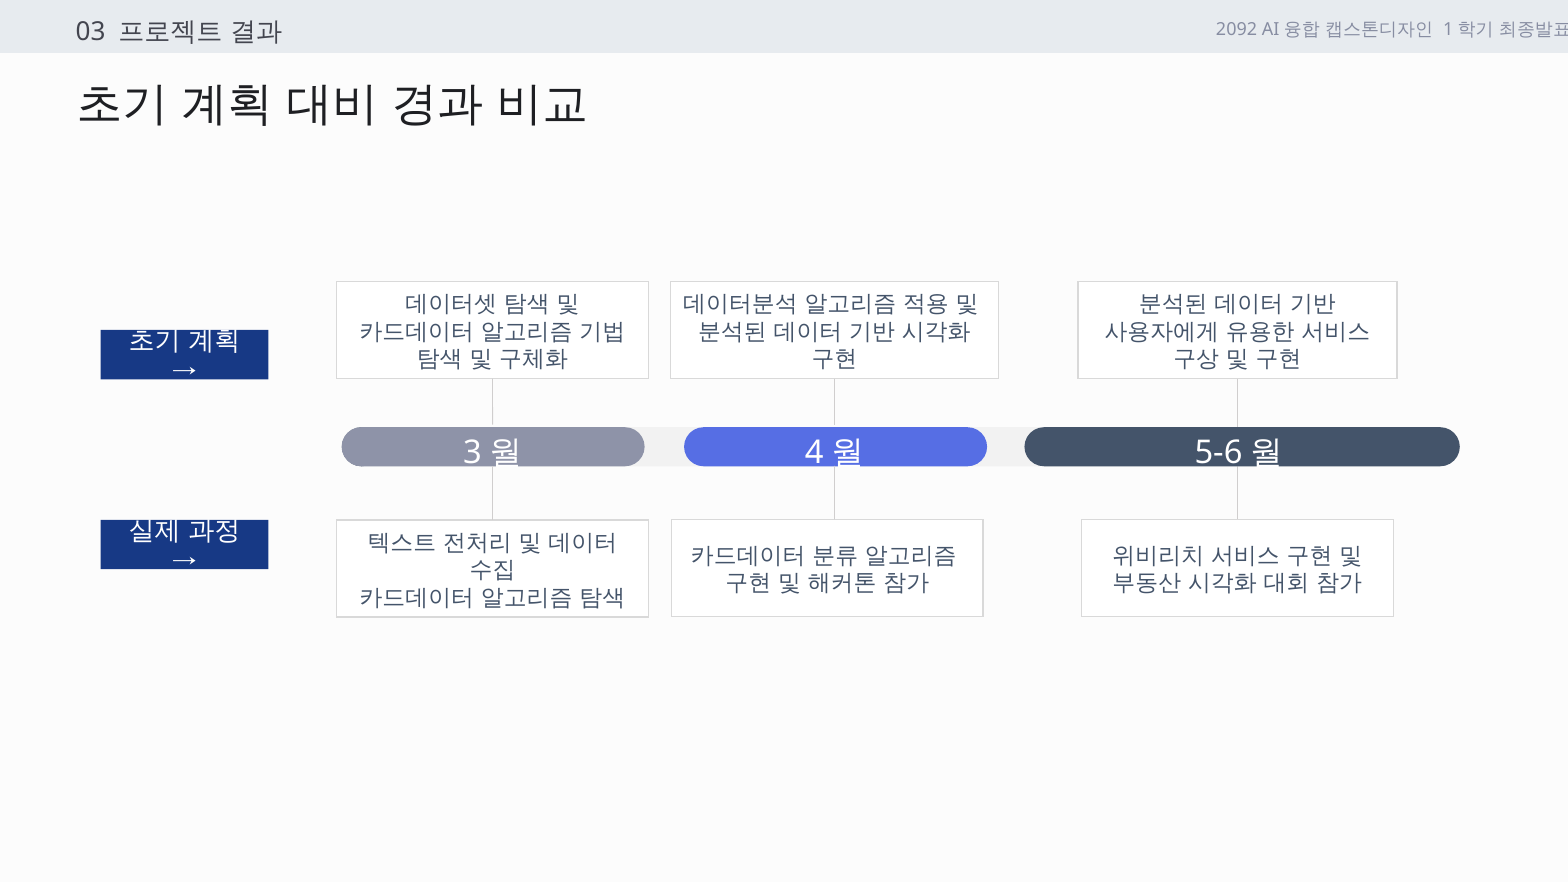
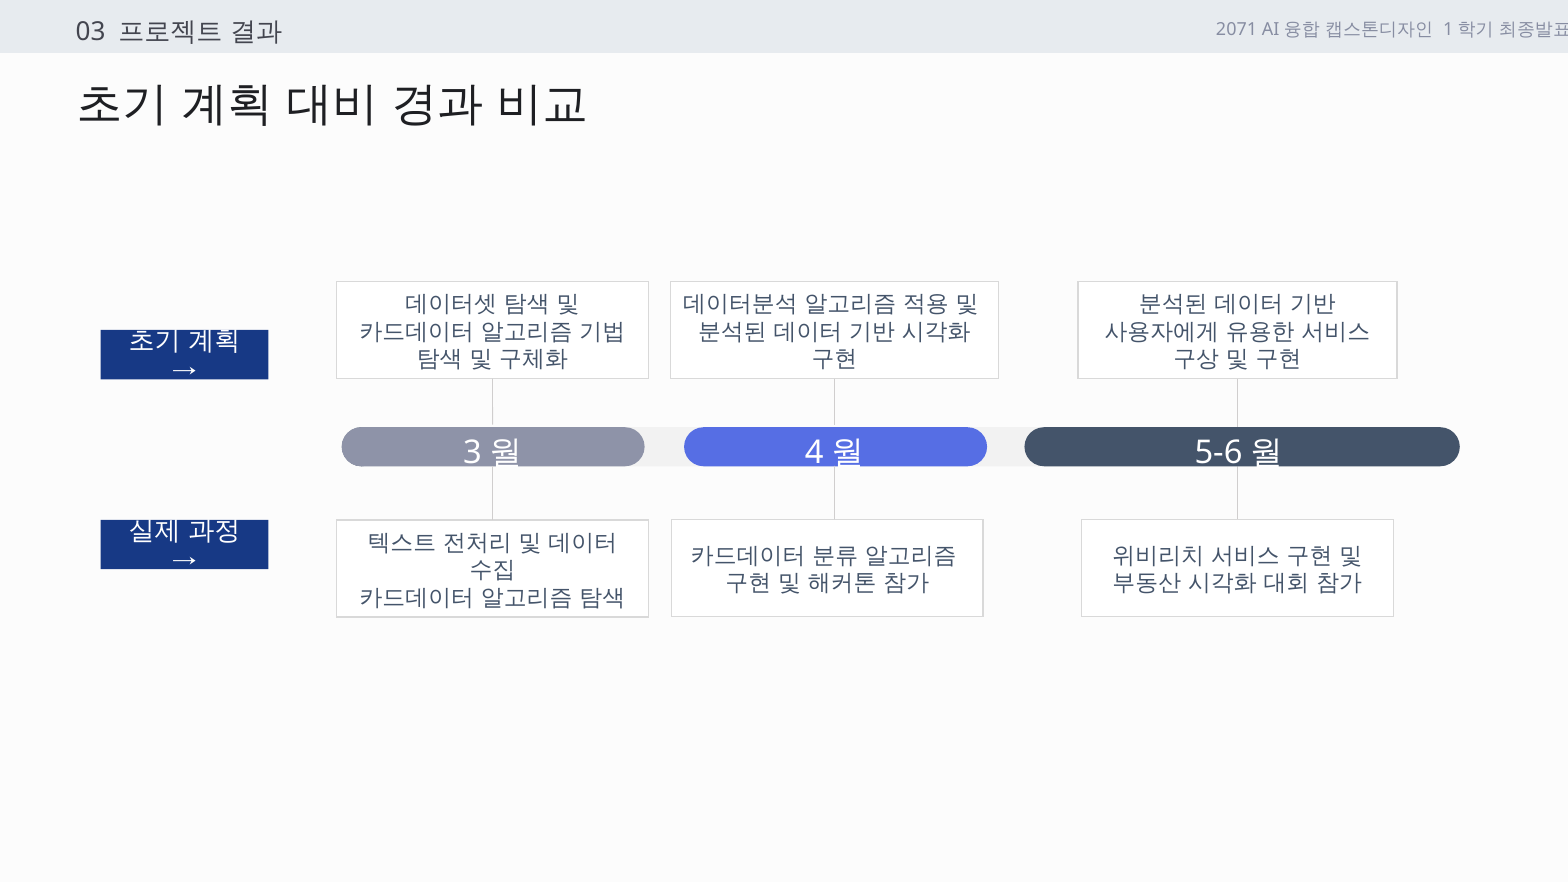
2092: 2092 -> 2071 (1237, 29)
